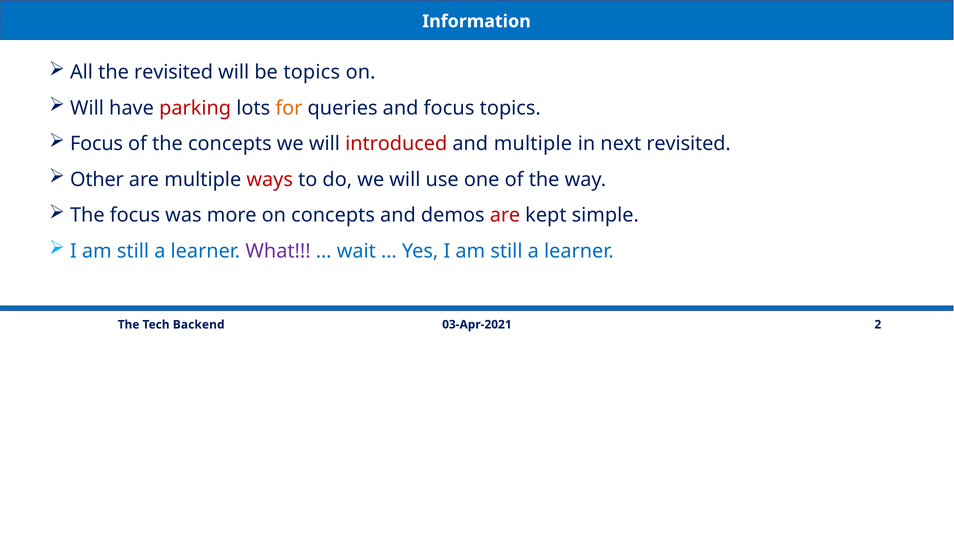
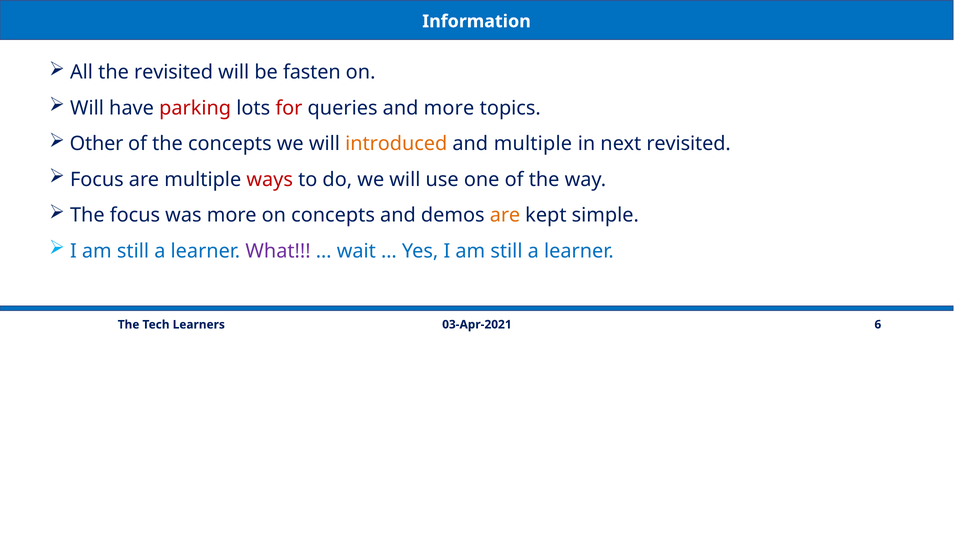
be topics: topics -> fasten (312, 72)
for colour: orange -> red (289, 108)
and focus: focus -> more (449, 108)
Focus: Focus -> Other (97, 144)
introduced colour: red -> orange (396, 144)
Other: Other -> Focus (97, 180)
are colour: red -> orange (505, 215)
2: 2 -> 6 (878, 325)
Backend: Backend -> Learners (199, 325)
